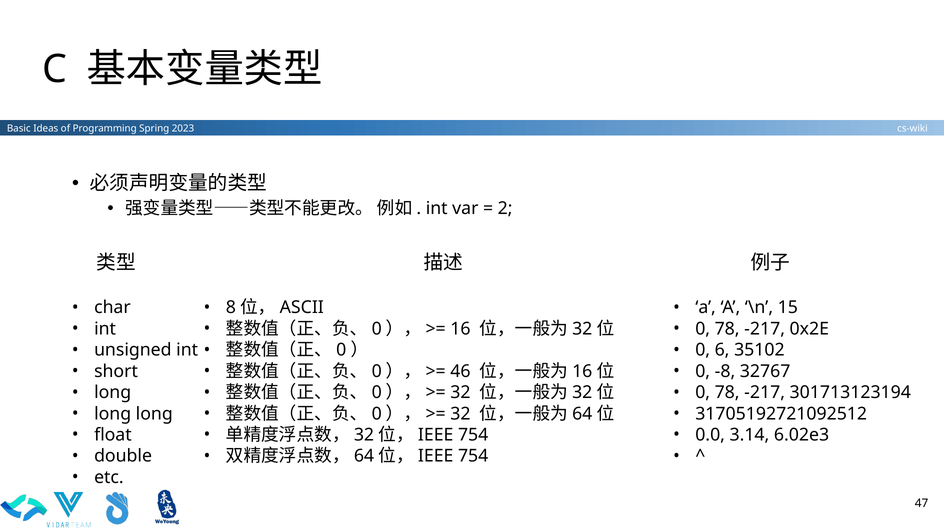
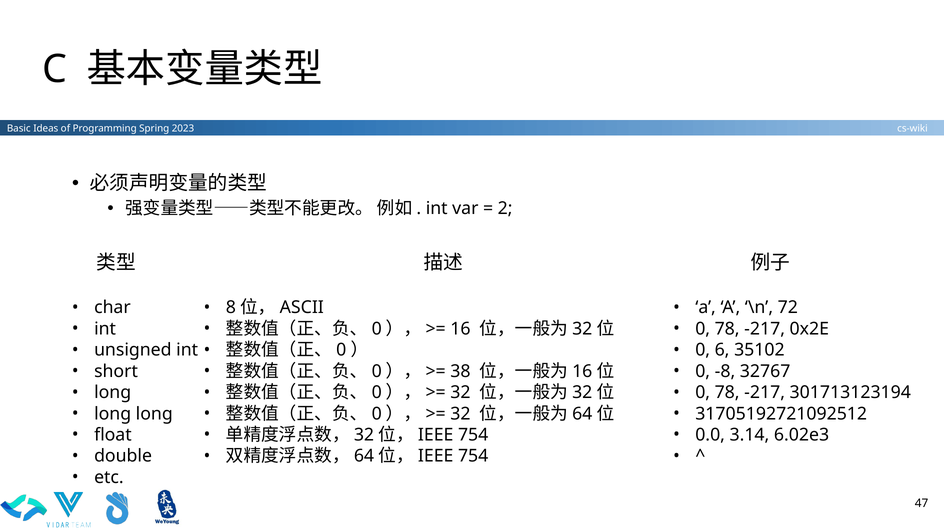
15: 15 -> 72 (788, 307)
46: 46 -> 38 (460, 371)
